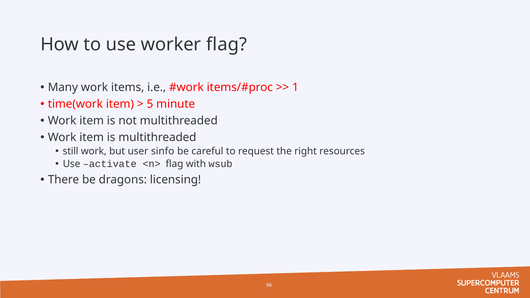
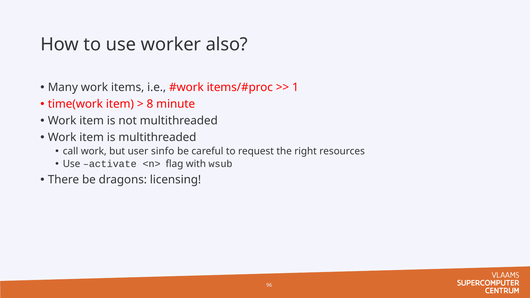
worker flag: flag -> also (227, 45)
5: 5 -> 8 (150, 104)
still: still -> call (71, 151)
